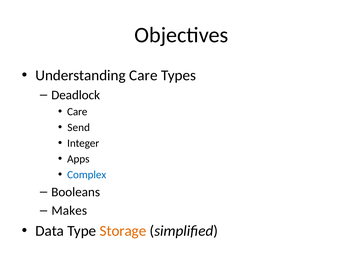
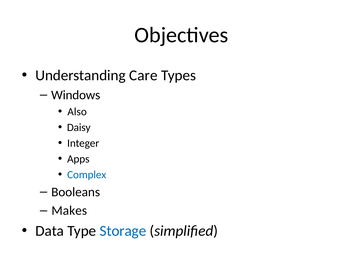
Deadlock: Deadlock -> Windows (76, 95)
Care: Care -> Also (77, 112)
Send: Send -> Daisy (79, 128)
Storage colour: orange -> blue (123, 231)
